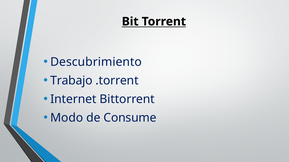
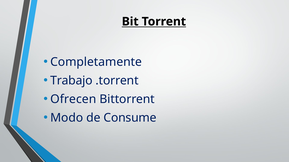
Descubrimiento: Descubrimiento -> Completamente (96, 62)
Internet: Internet -> Ofrecen (73, 100)
